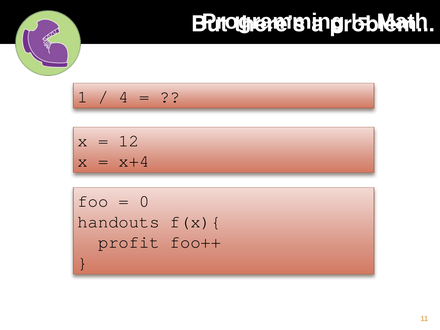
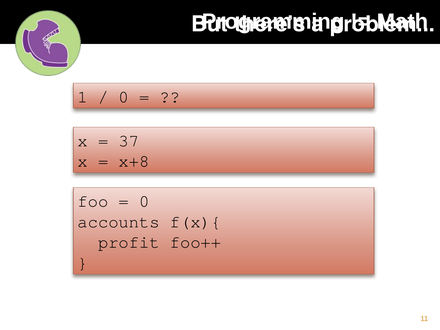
4: 4 -> 0 (124, 97)
12: 12 -> 37 (129, 141)
x+4: x+4 -> x+8 (134, 161)
handouts: handouts -> accounts (119, 222)
